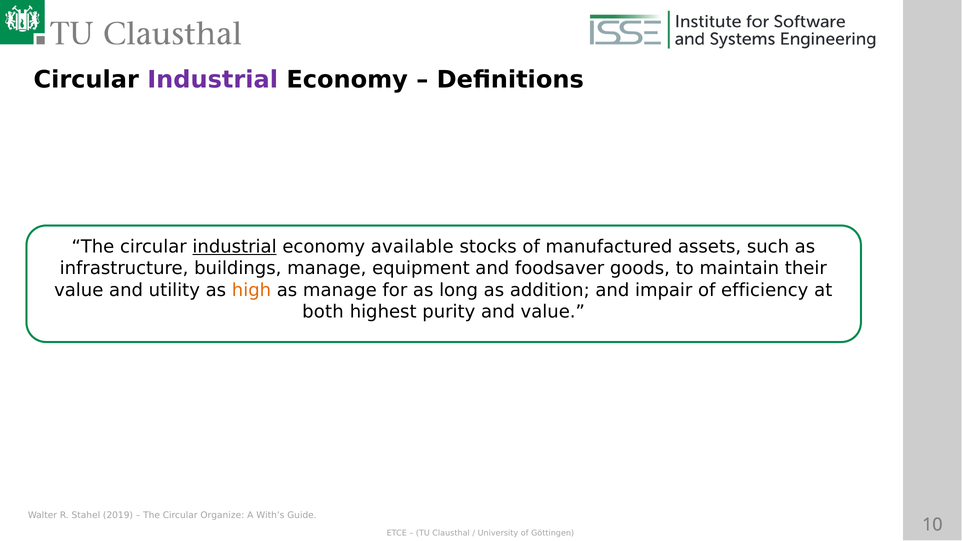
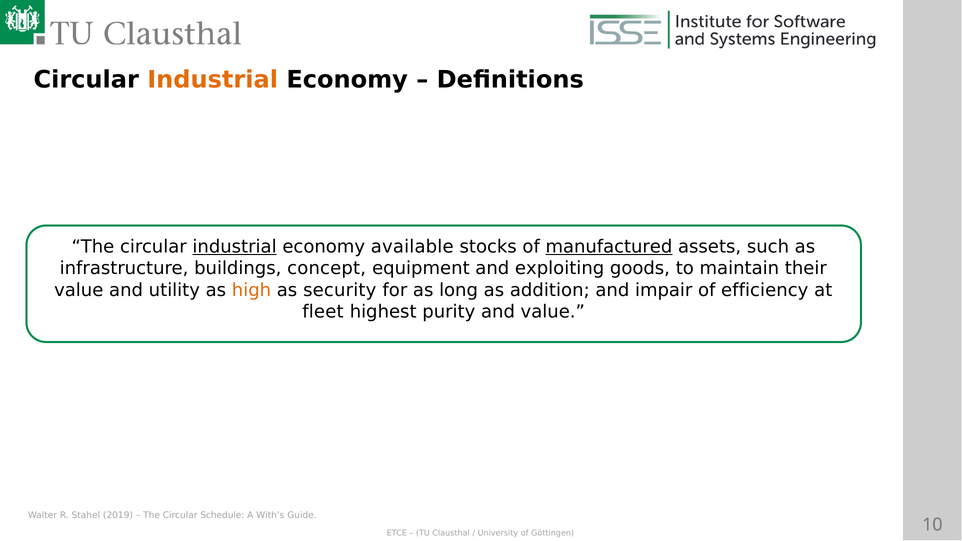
Industrial colour: purple -> orange (213, 80)
manufactured underline: none -> present (609, 247)
buildings manage: manage -> concept (327, 269)
foodsaver: foodsaver -> exploiting (560, 269)
as manage: manage -> security (340, 290)
both: both -> fleet (323, 312)
Organize: Organize -> Schedule (222, 515)
